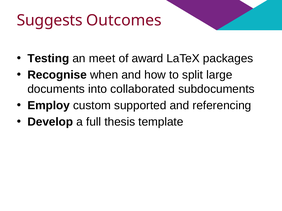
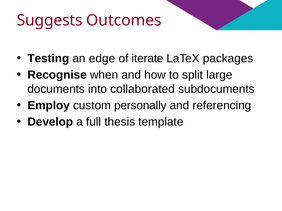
meet: meet -> edge (102, 59)
award: award -> iterate (148, 59)
supported: supported -> personally (140, 106)
